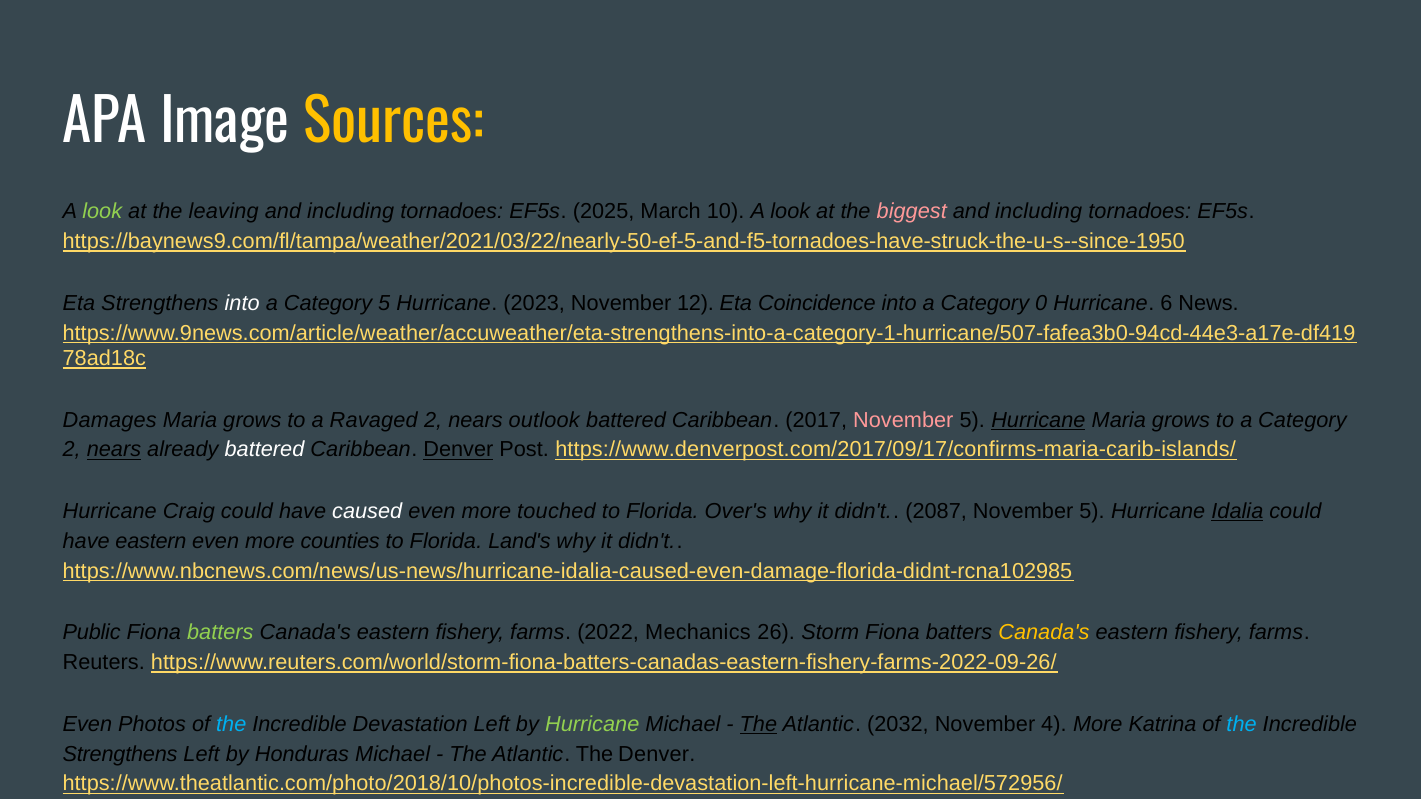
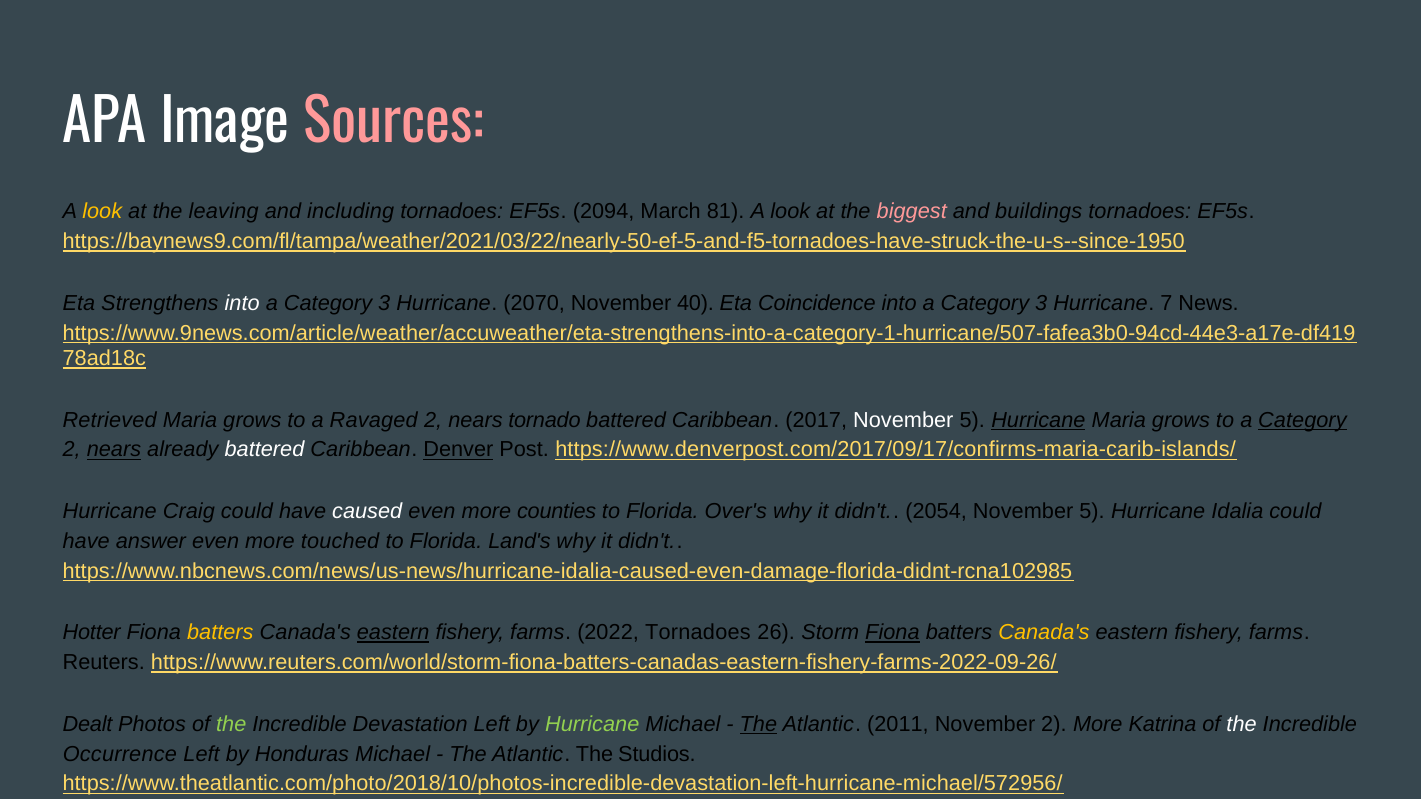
Sources colour: yellow -> pink (394, 123)
look colour: light green -> yellow (102, 212)
2025: 2025 -> 2094 (604, 212)
10: 10 -> 81 (726, 212)
including: including -> buildings (1039, 212)
5: 5 -> 3 (384, 303)
2023: 2023 -> 2070 (534, 303)
12: 12 -> 40 (695, 303)
0: 0 -> 3 (1041, 303)
6: 6 -> 7 (1166, 303)
Damages: Damages -> Retrieved (110, 420)
outlook: outlook -> tornado (544, 420)
November colour: pink -> white (903, 420)
Category underline: none -> present (1302, 420)
touched: touched -> counties (557, 512)
2087: 2087 -> 2054 (936, 512)
Idalia underline: present -> none (1237, 512)
have eastern: eastern -> answer (151, 541)
counties: counties -> touched (340, 541)
Public: Public -> Hotter (92, 633)
batters colour: light green -> yellow (220, 633)
eastern underline: none -> present (393, 633)
2022 Mechanics: Mechanics -> Tornadoes (698, 633)
Fiona underline: none -> present (892, 633)
Even: Even -> Dealt (88, 724)
the colour: light blue -> light green (231, 724)
2032: 2032 -> 2011 (898, 724)
November 4: 4 -> 2 (1054, 724)
the colour: light blue -> white (1242, 724)
Strengthens: Strengthens -> Occurrence (120, 754)
The Denver: Denver -> Studios (657, 754)
